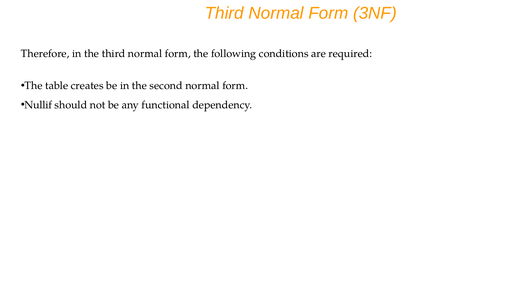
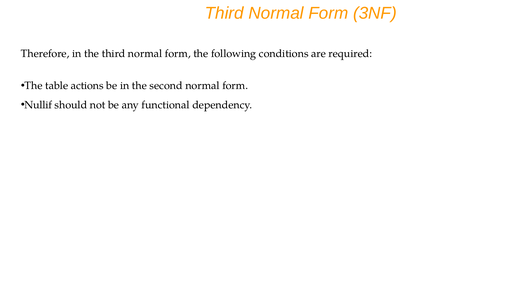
creates: creates -> actions (87, 86)
